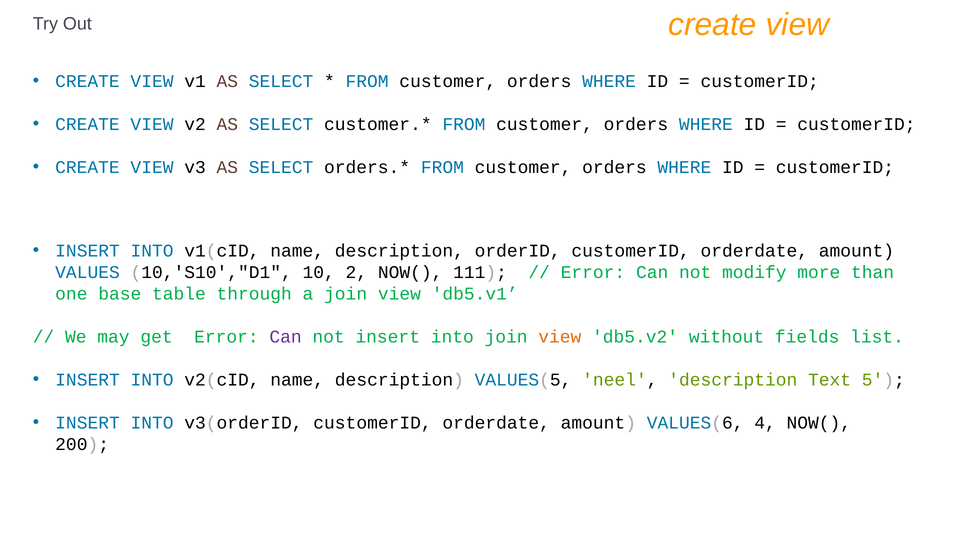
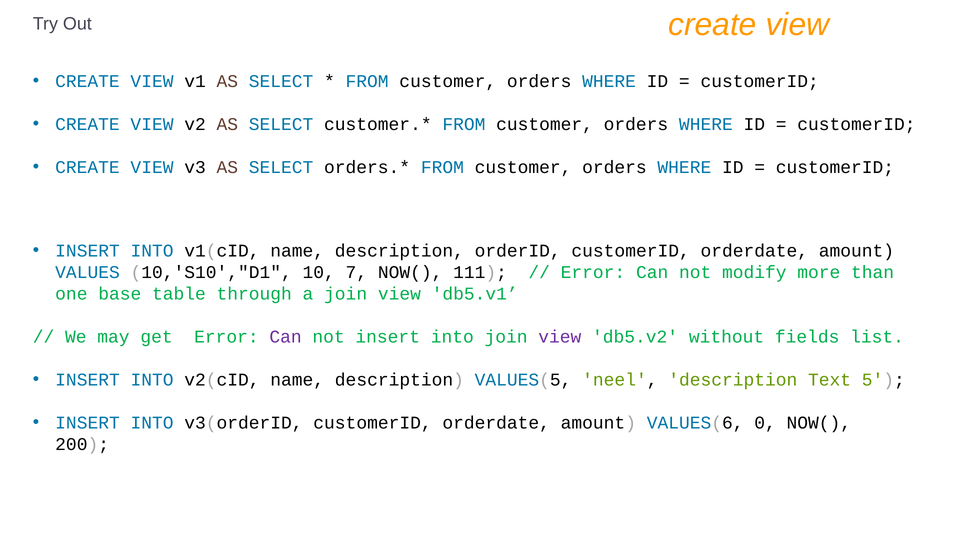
2: 2 -> 7 (356, 272)
view colour: orange -> purple (560, 337)
4: 4 -> 0 (765, 423)
